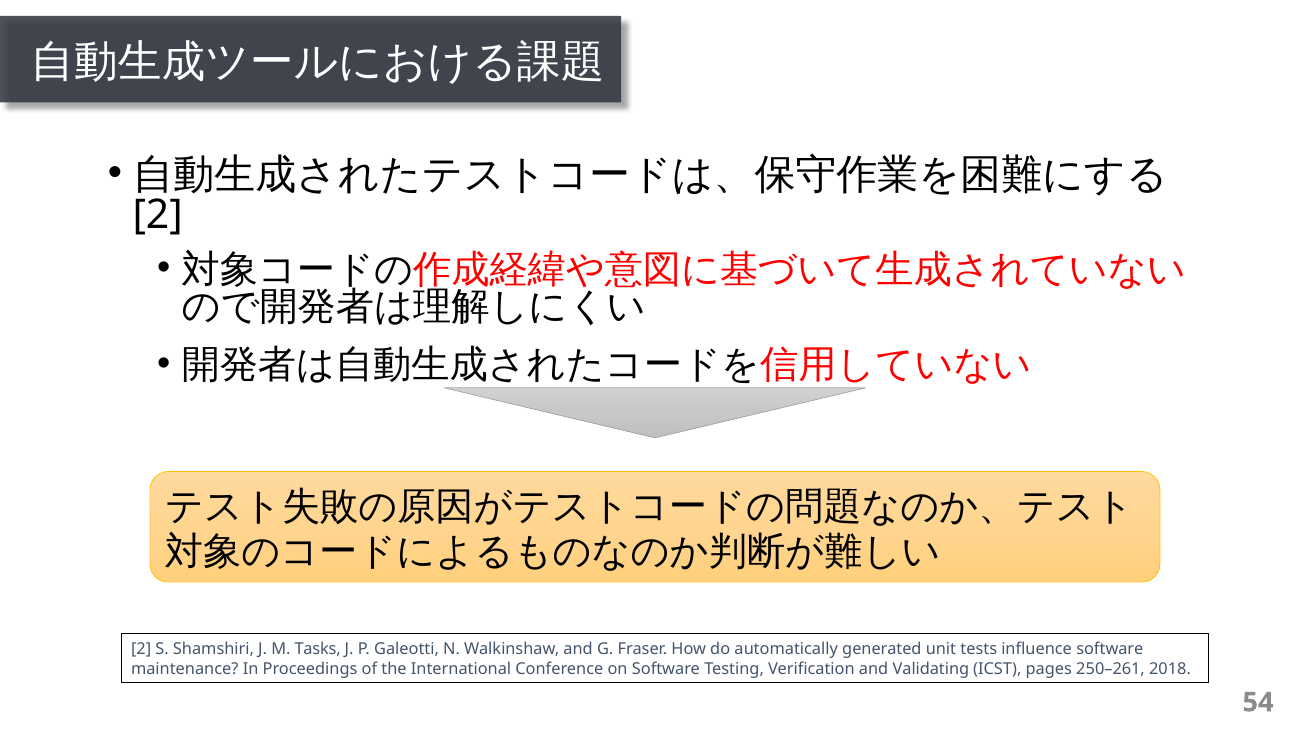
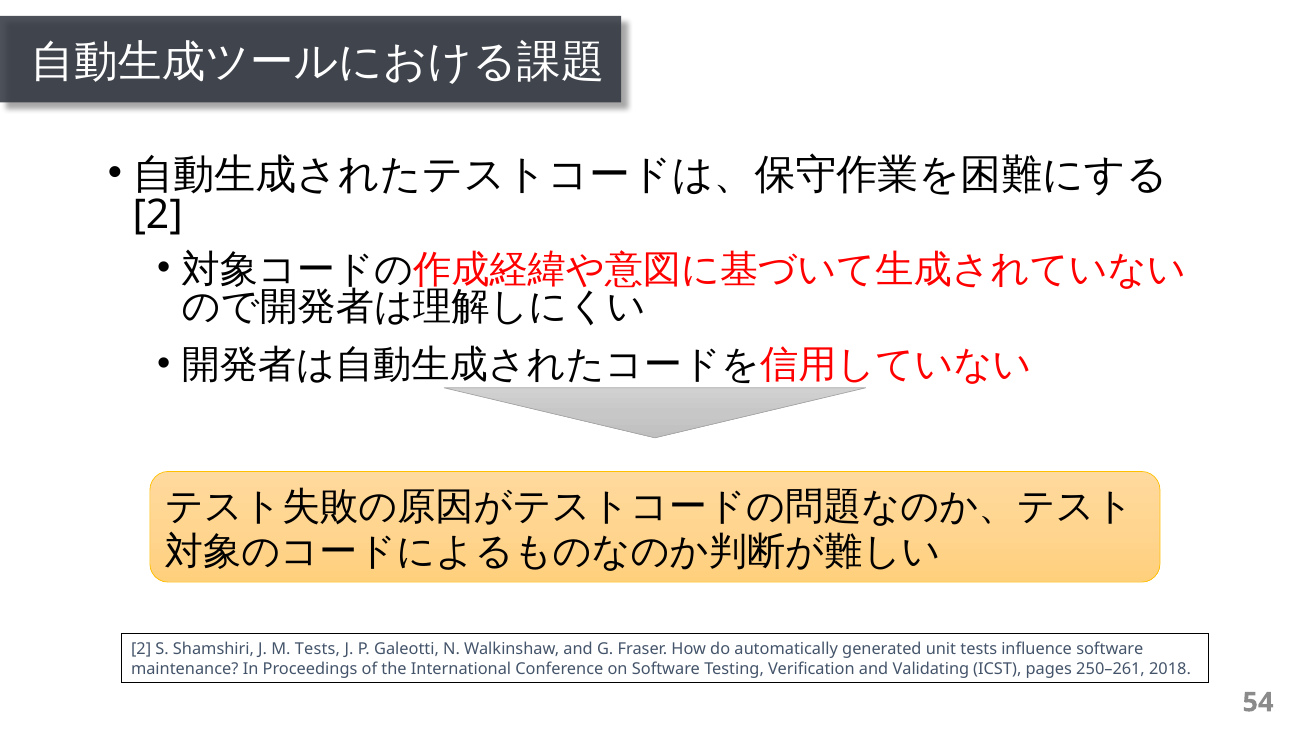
M Tasks: Tasks -> Tests (317, 649)
